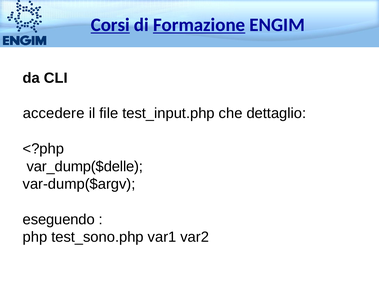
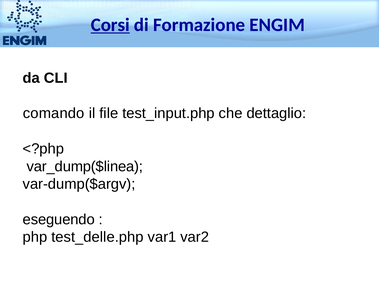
Formazione underline: present -> none (199, 25)
accedere: accedere -> comando (54, 113)
var_dump($delle: var_dump($delle -> var_dump($linea (85, 167)
test_sono.php: test_sono.php -> test_delle.php (97, 237)
